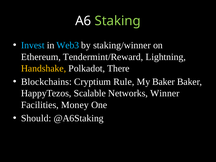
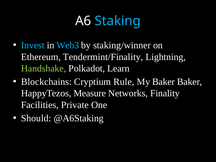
Staking colour: light green -> light blue (118, 21)
Tendermint/Reward: Tendermint/Reward -> Tendermint/Finality (103, 57)
Handshake colour: yellow -> light green (44, 68)
There: There -> Learn (118, 68)
Scalable: Scalable -> Measure (90, 93)
Winner: Winner -> Finality (165, 93)
Money: Money -> Private (75, 105)
